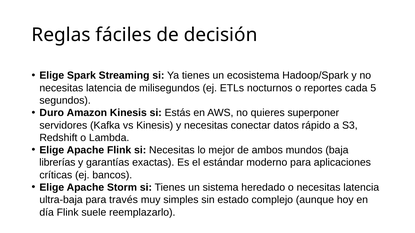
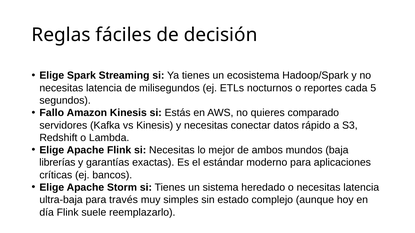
Duro: Duro -> Fallo (52, 113)
superponer: superponer -> comparado (313, 113)
